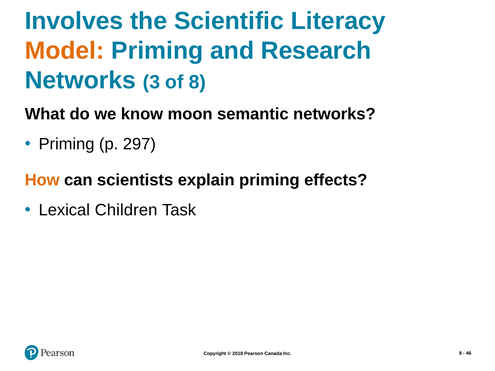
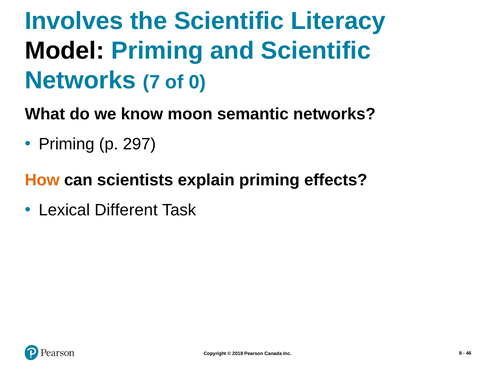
Model colour: orange -> black (65, 51)
and Research: Research -> Scientific (316, 51)
3: 3 -> 7 (152, 82)
of 8: 8 -> 0 (197, 82)
Children: Children -> Different (126, 210)
